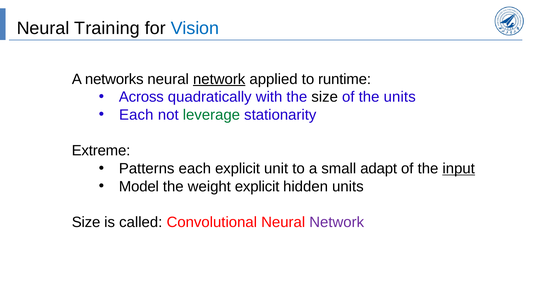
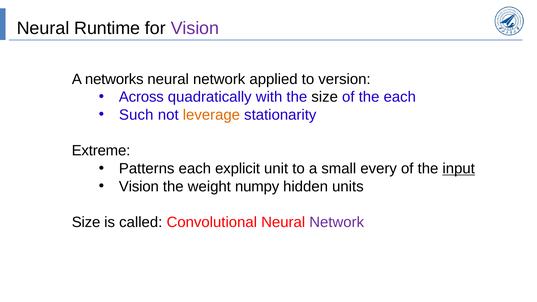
Training: Training -> Runtime (107, 28)
Vision colour: blue -> purple (195, 28)
network underline: present -> none (219, 79)
runtime: runtime -> version (344, 79)
the units: units -> each (400, 97)
Each: Each -> Such (136, 115)
leverage colour: green -> orange (211, 115)
adapt: adapt -> every (379, 169)
Model: Model -> Vision (139, 187)
weight explicit: explicit -> numpy (257, 187)
